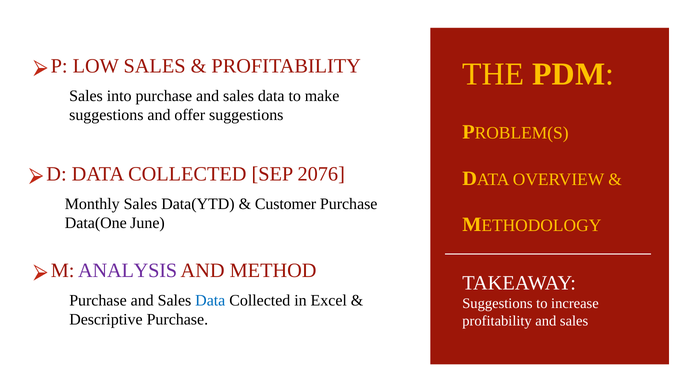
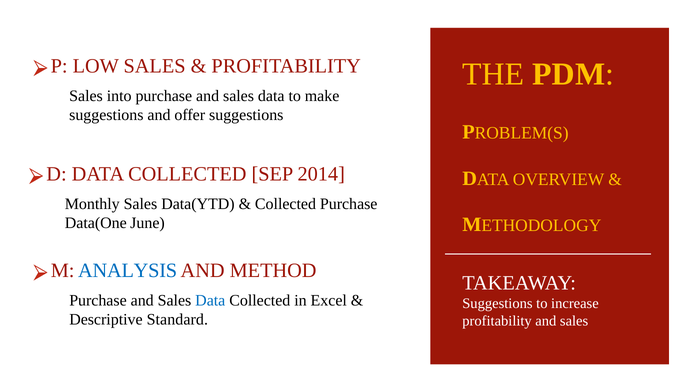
2076: 2076 -> 2014 (321, 174)
Customer: Customer -> Collected (286, 204)
ANALYSIS colour: purple -> blue (128, 271)
Descriptive Purchase: Purchase -> Standard (177, 320)
